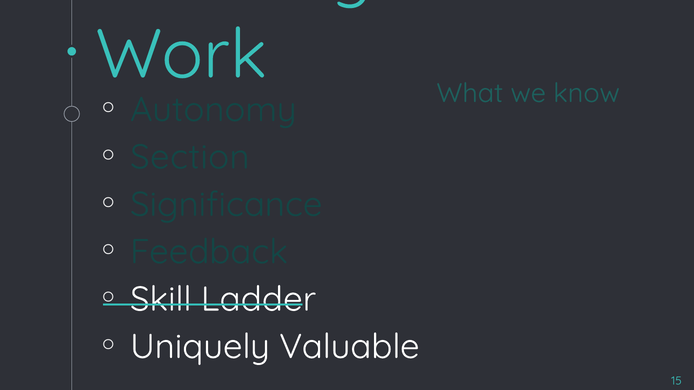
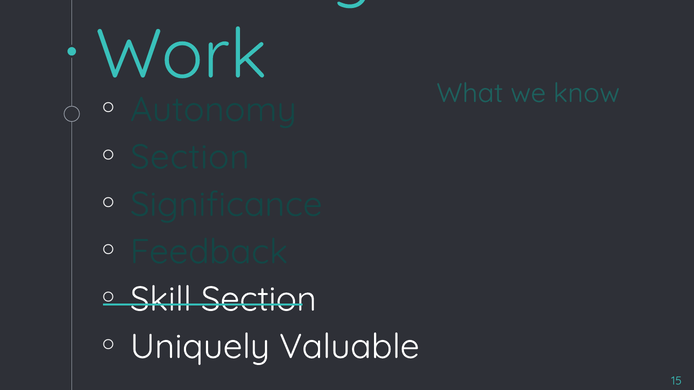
Skill Ladder: Ladder -> Section (259, 300)
